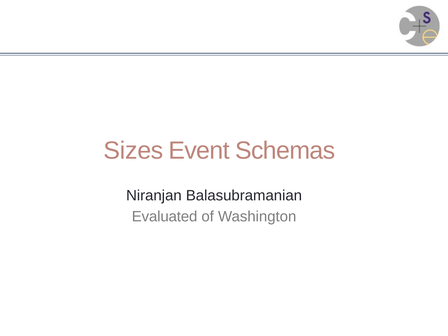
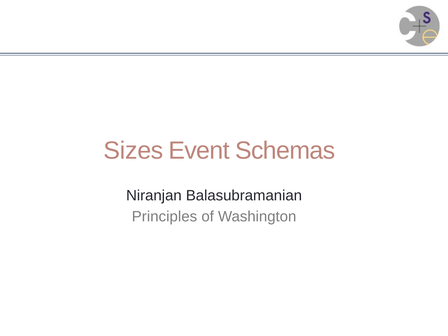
Evaluated: Evaluated -> Principles (165, 217)
